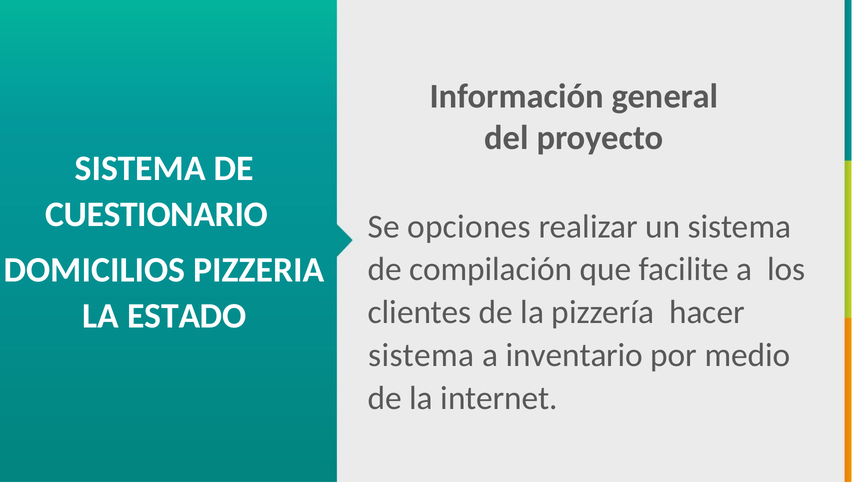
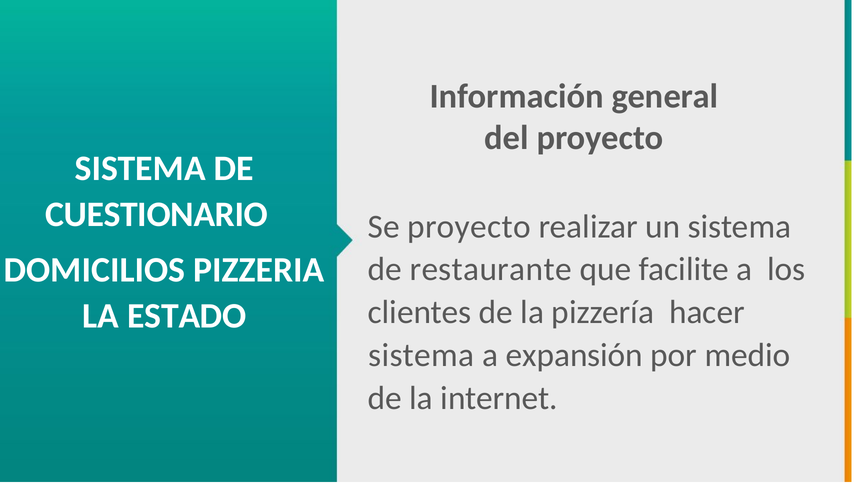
Se opciones: opciones -> proyecto (469, 226)
compilación: compilación -> restaurante (491, 269)
inventario: inventario -> expansión (574, 355)
